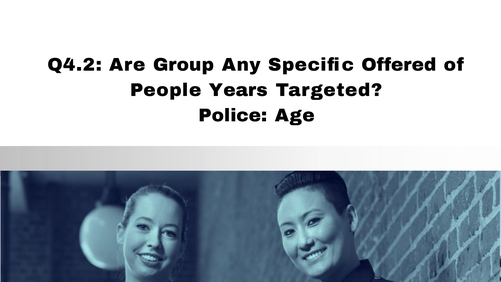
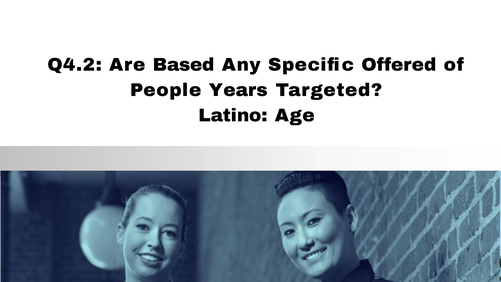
Group: Group -> Based (184, 65)
Police: Police -> Latino (233, 115)
